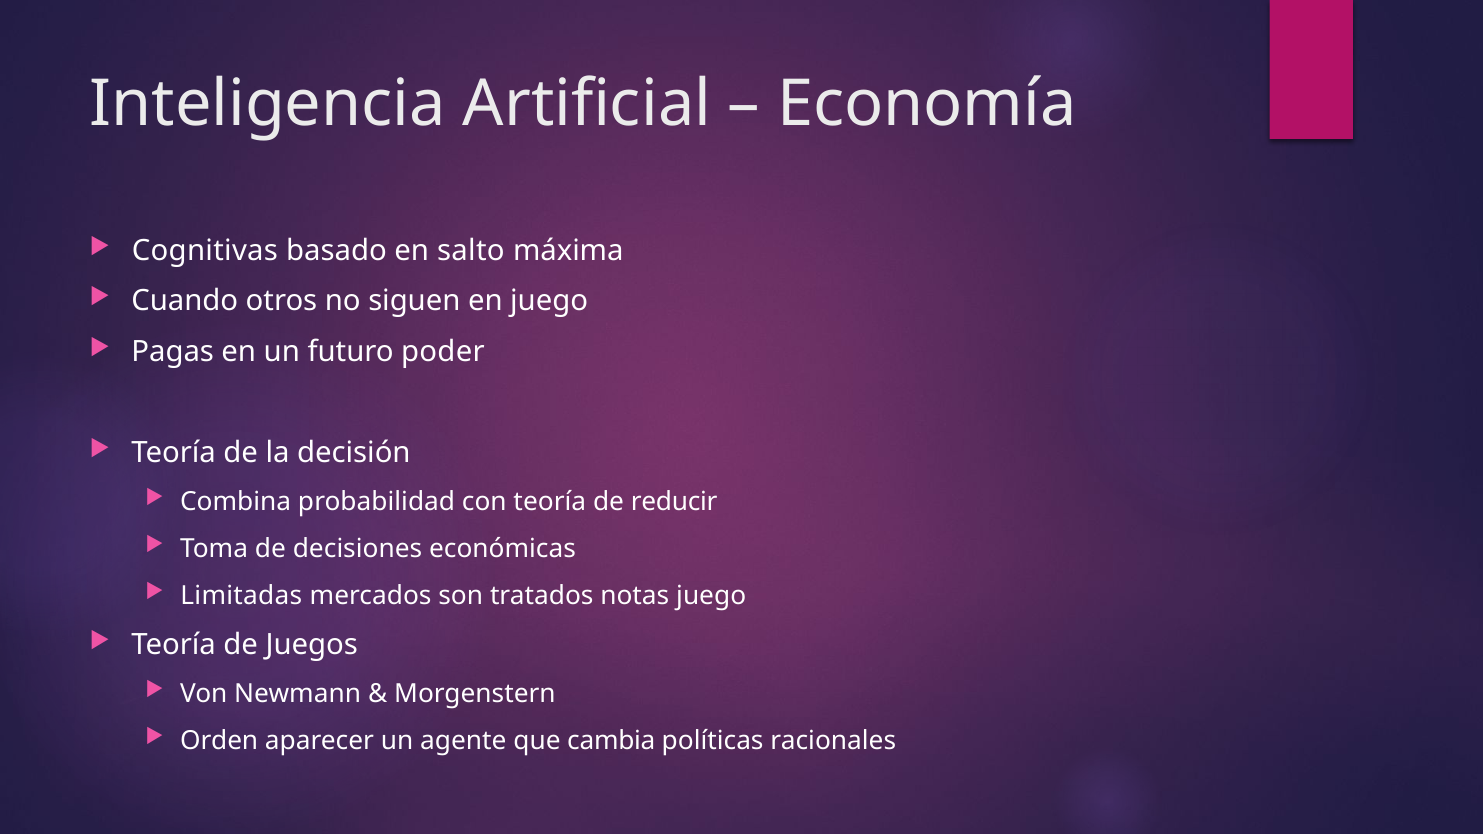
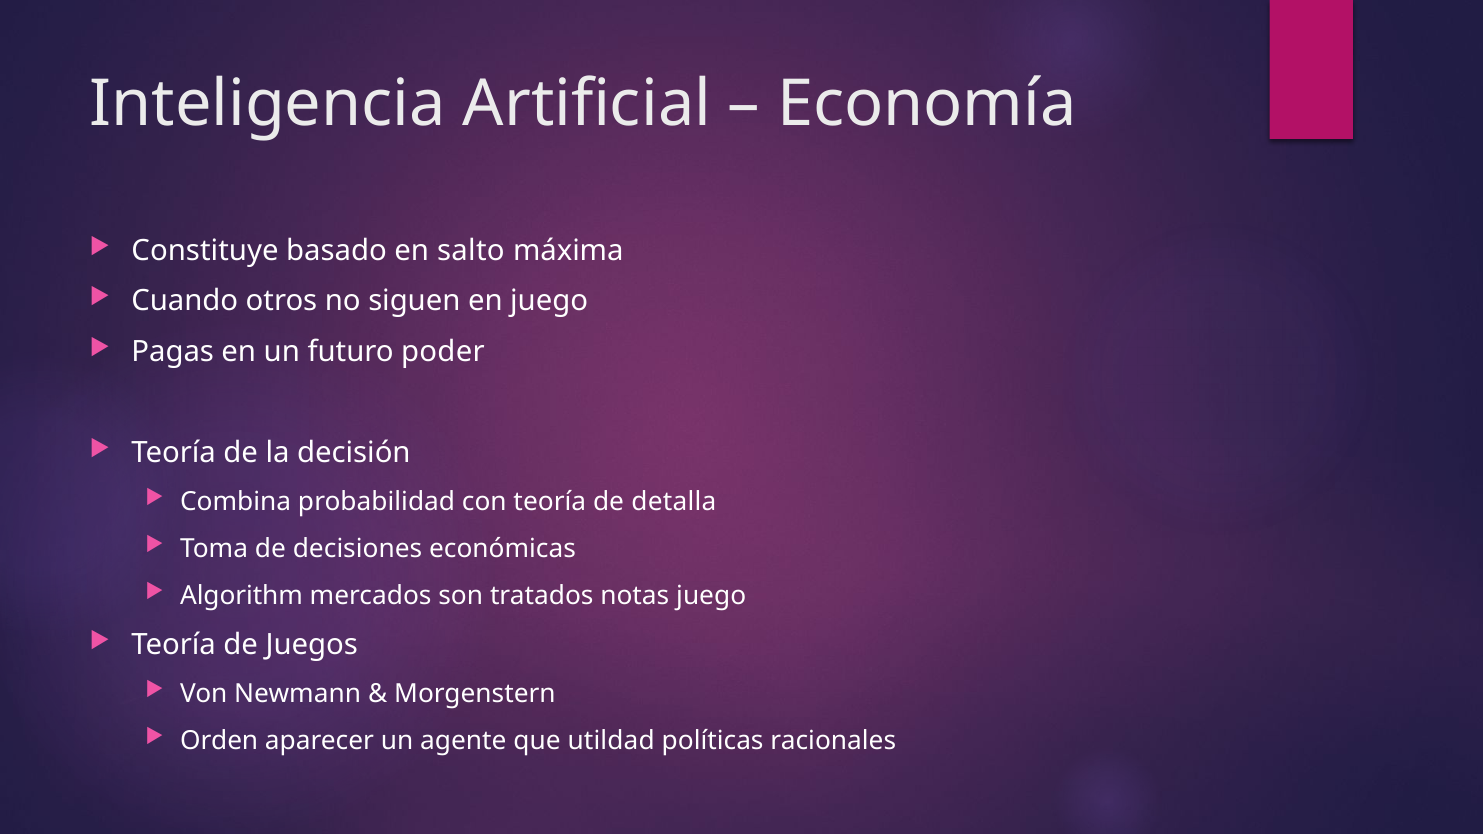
Cognitivas: Cognitivas -> Constituye (205, 251)
reducir: reducir -> detalla (674, 502)
Limitadas: Limitadas -> Algorithm (241, 596)
cambia: cambia -> utildad (611, 741)
